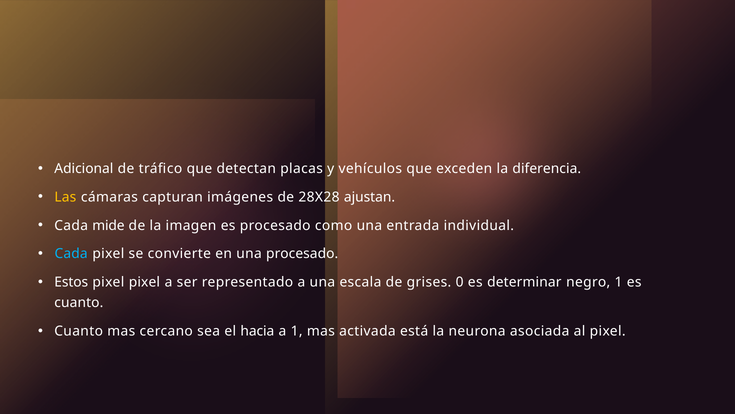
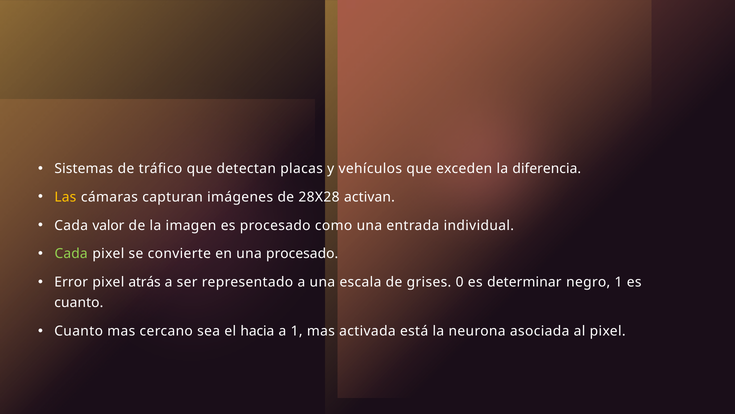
Adicional: Adicional -> Sistemas (84, 169)
ajustan: ajustan -> activan (369, 197)
mide: mide -> valor (108, 225)
Cada colour: light blue -> light green (71, 254)
Estos: Estos -> Error (71, 282)
pixel pixel: pixel -> atrás (145, 282)
